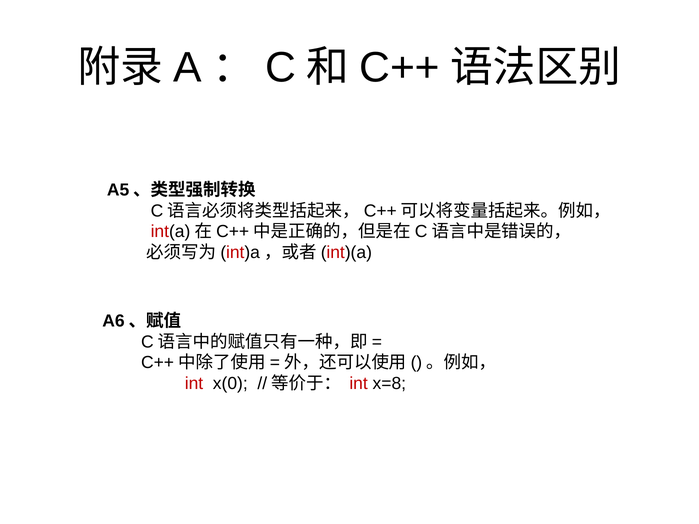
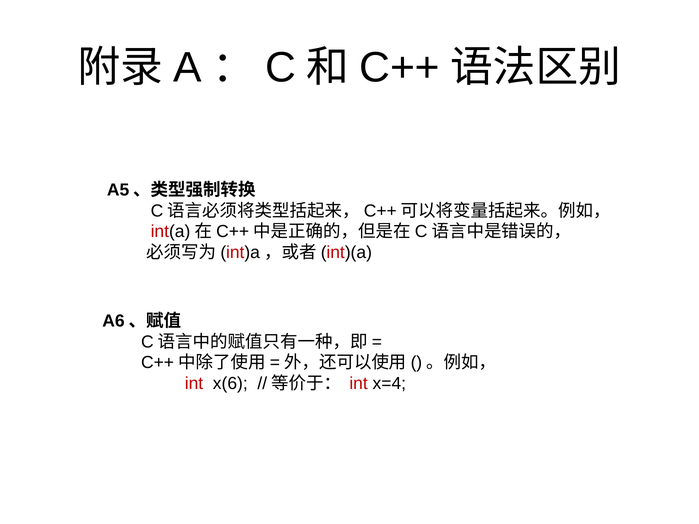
x(0: x(0 -> x(6 (230, 384)
x=8: x=8 -> x=4 (389, 384)
